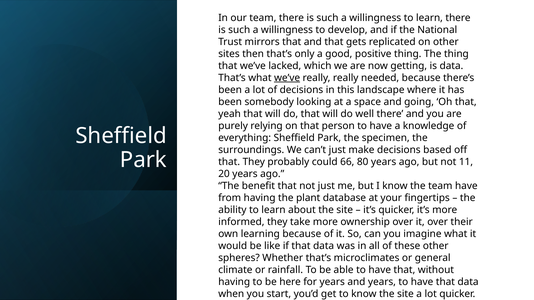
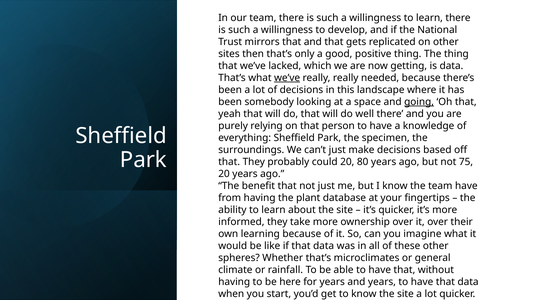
going underline: none -> present (419, 102)
could 66: 66 -> 20 (347, 162)
11: 11 -> 75 (466, 162)
